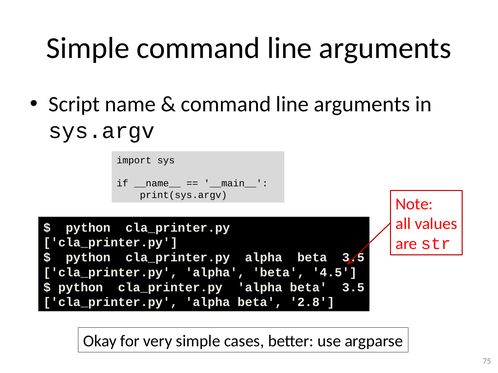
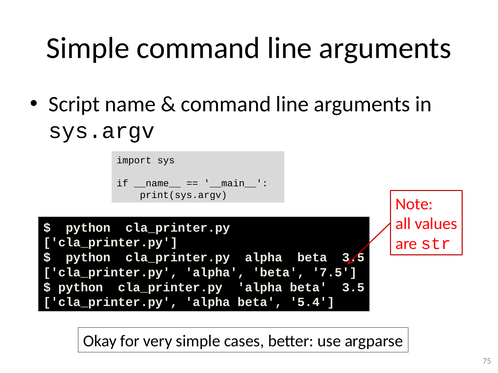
4.5: 4.5 -> 7.5 (335, 273)
2.8: 2.8 -> 5.4 (312, 303)
